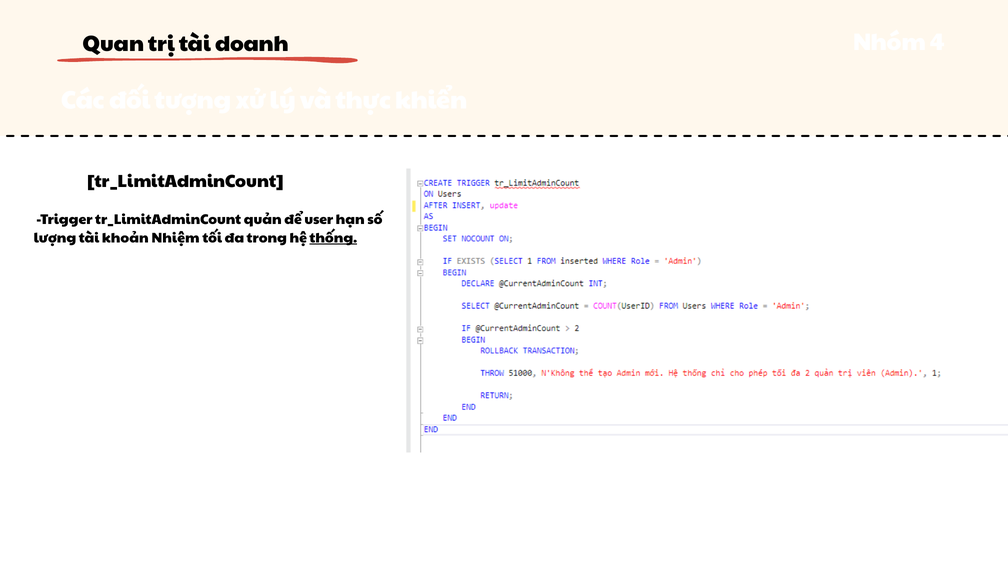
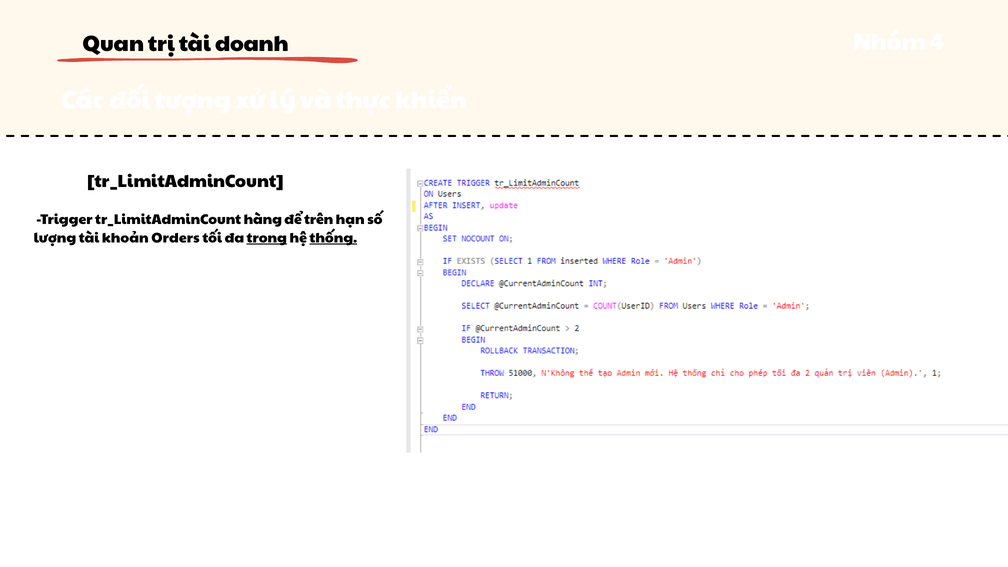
quản: quản -> hàng (263, 220)
user: user -> trên (319, 220)
Nhiệm: Nhiệm -> Orders (176, 238)
trong underline: none -> present (267, 238)
